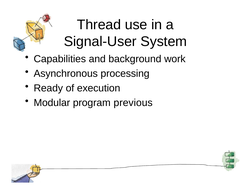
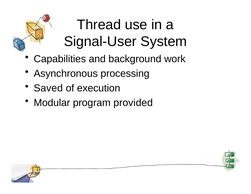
Ready: Ready -> Saved (48, 88)
previous: previous -> provided (133, 103)
